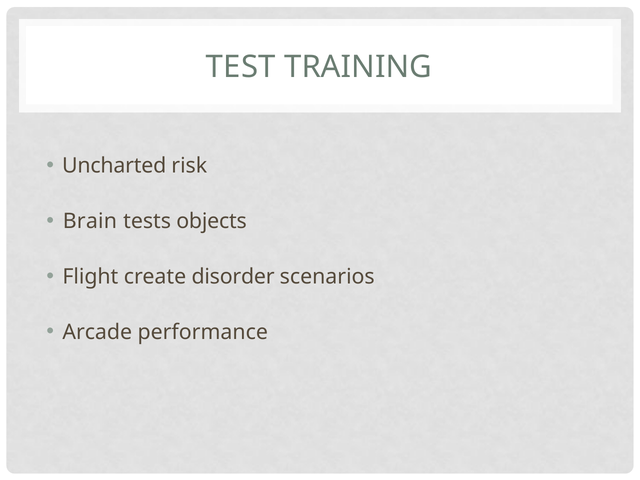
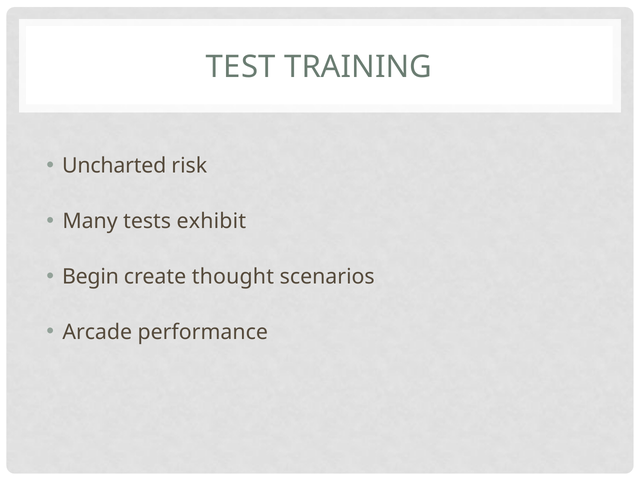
Brain: Brain -> Many (90, 221)
objects: objects -> exhibit (211, 221)
Flight: Flight -> Begin (90, 277)
disorder: disorder -> thought (233, 277)
